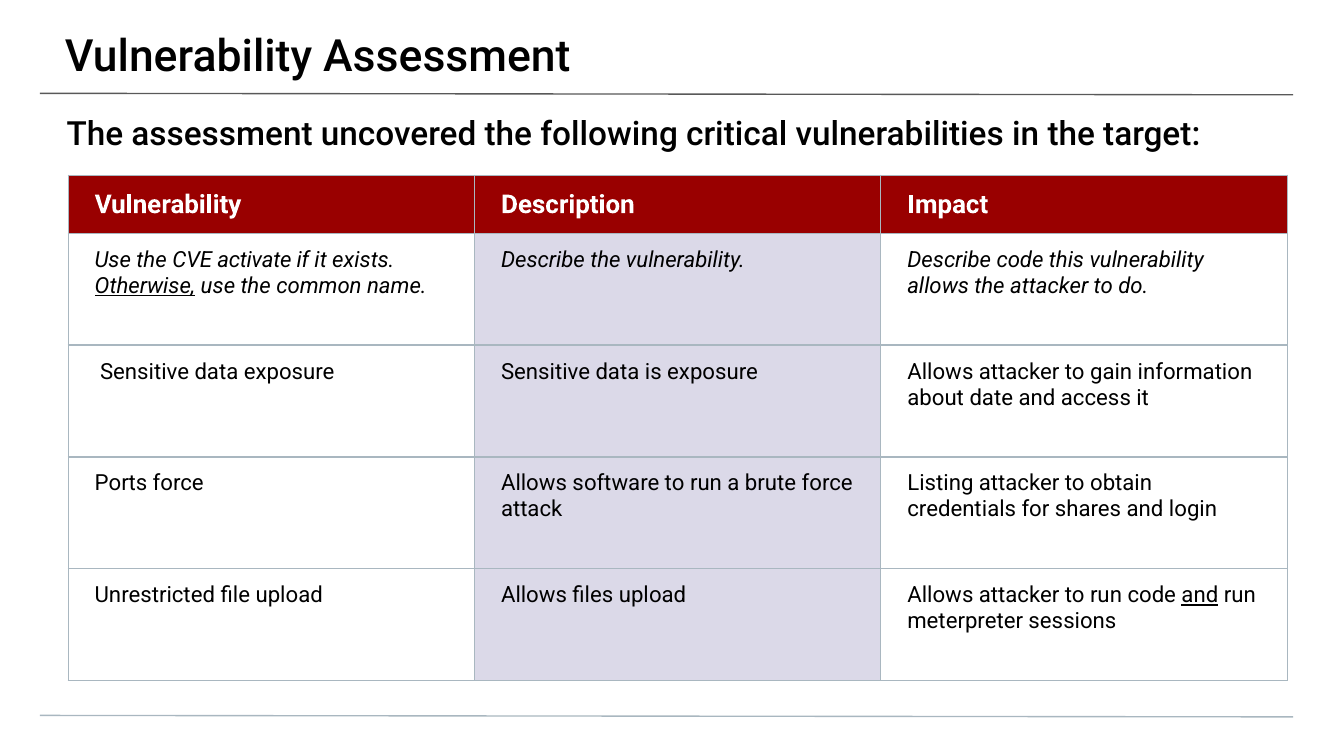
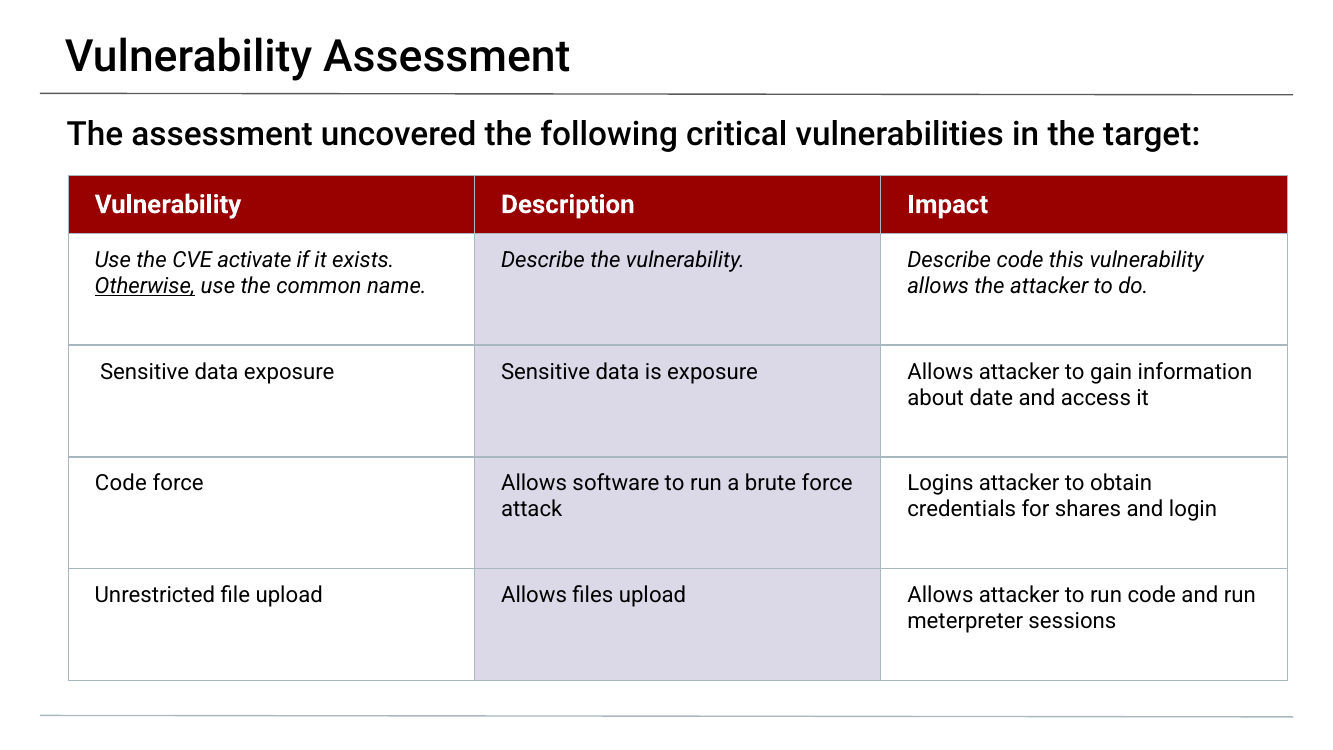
Ports: Ports -> Code (121, 483)
Listing: Listing -> Logins (940, 483)
and underline: present -> none (1200, 595)
